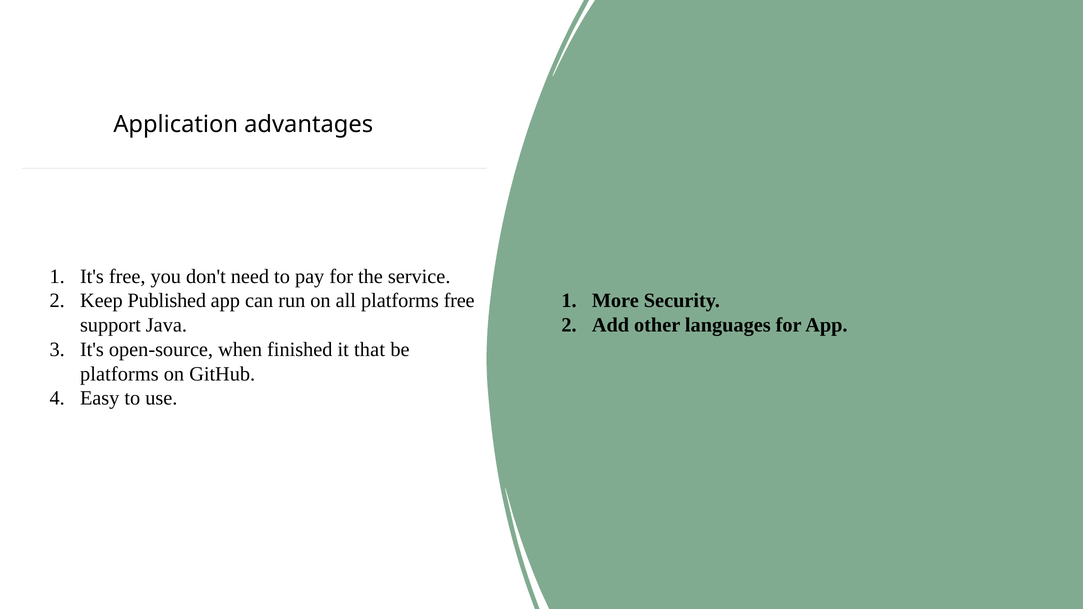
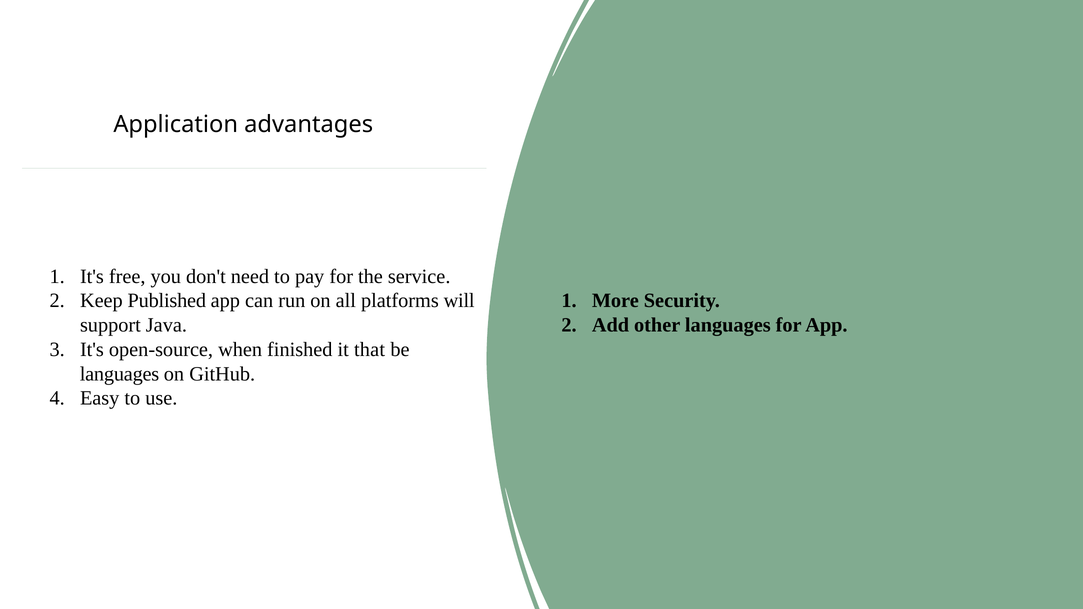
platforms free: free -> will (459, 301)
platforms: platforms -> languages (120, 374)
